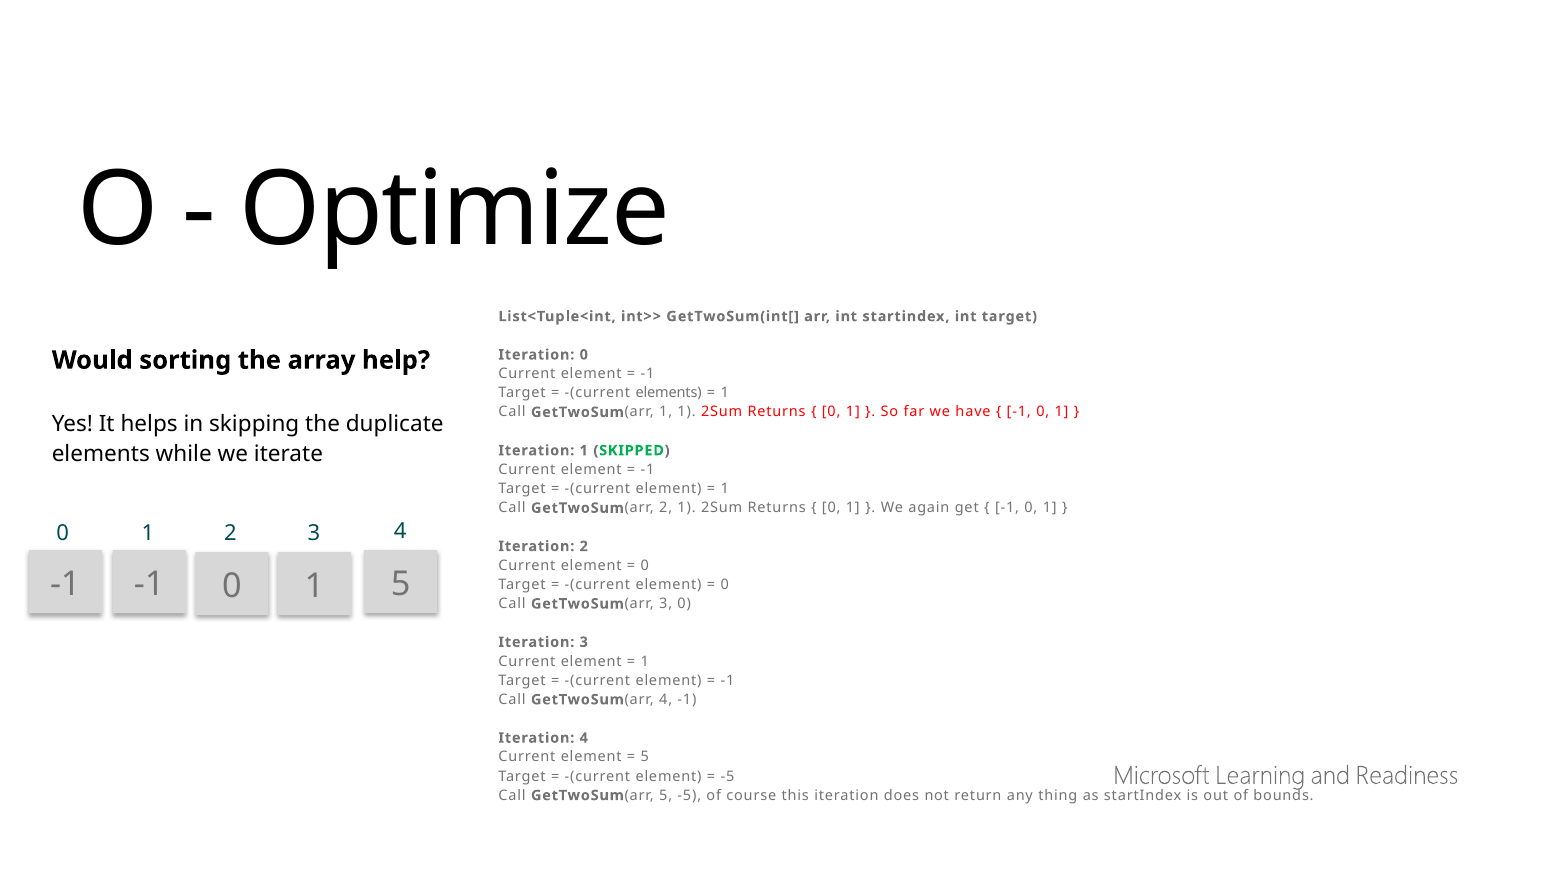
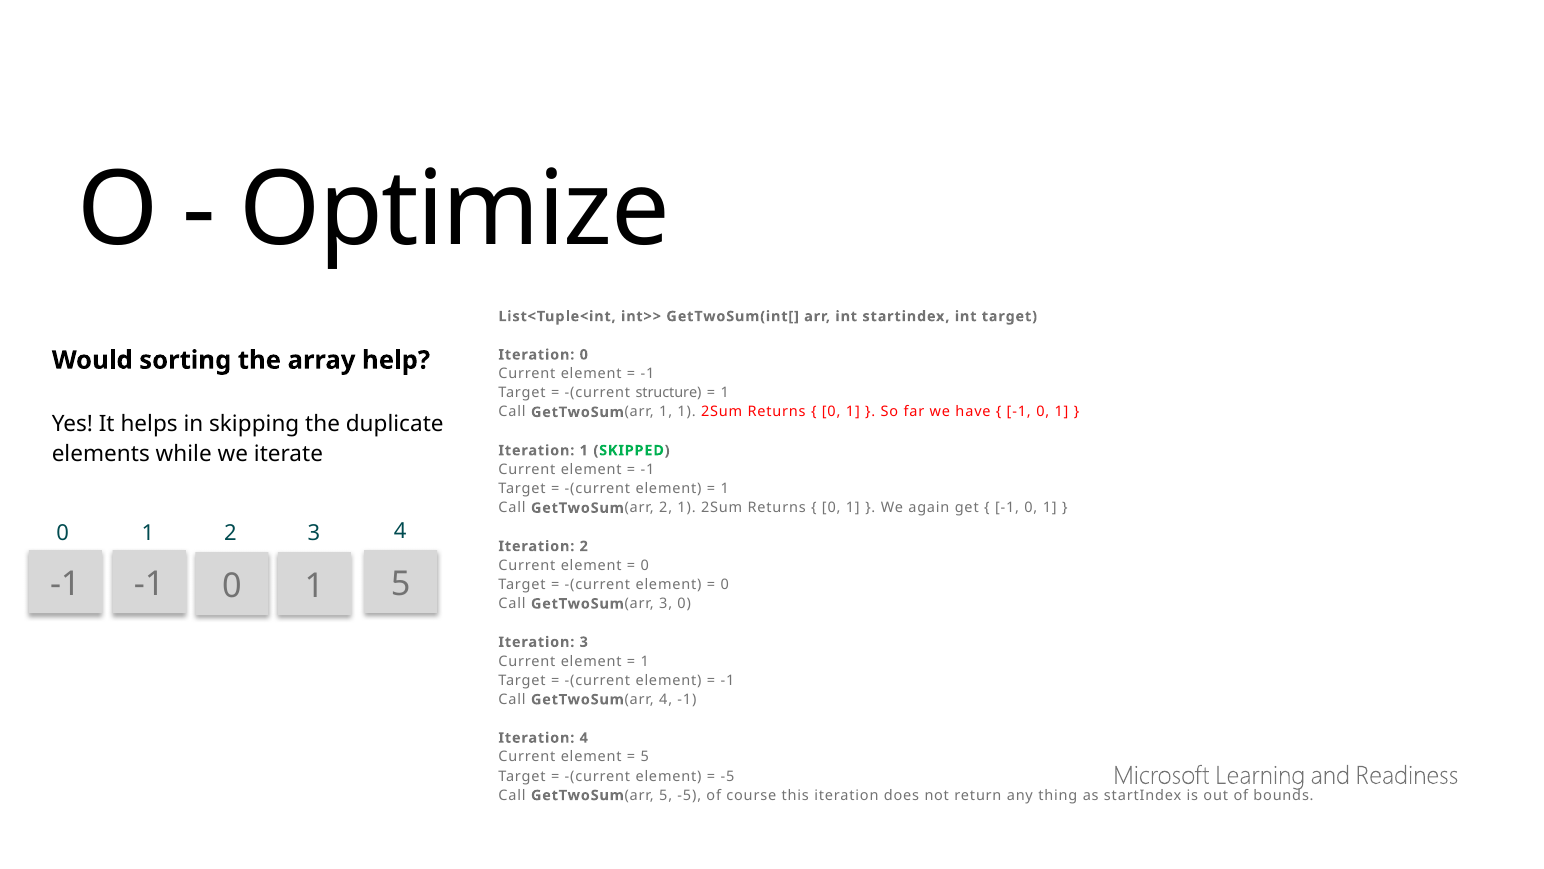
-(current elements: elements -> structure (669, 393)
